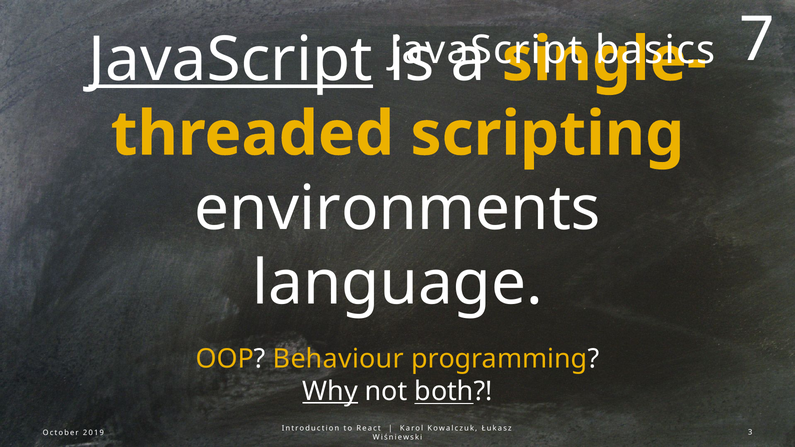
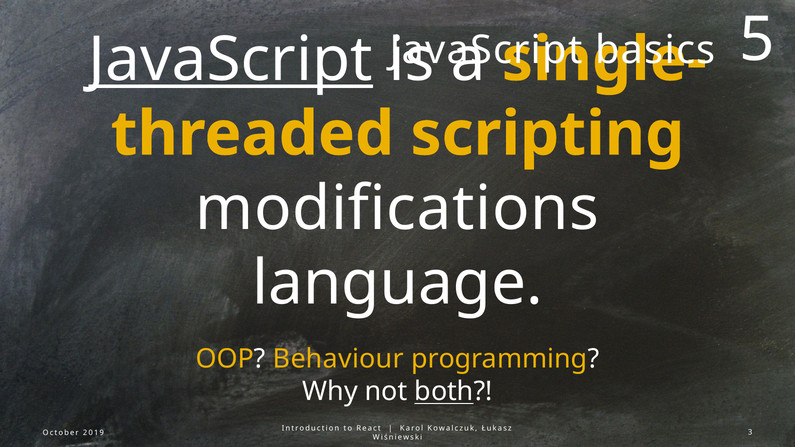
7: 7 -> 5 (757, 40)
environments: environments -> modifications (397, 209)
Why underline: present -> none (330, 391)
